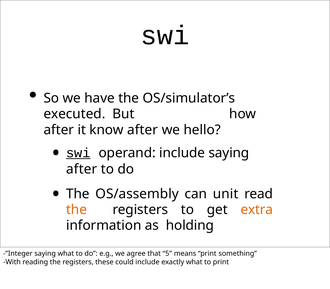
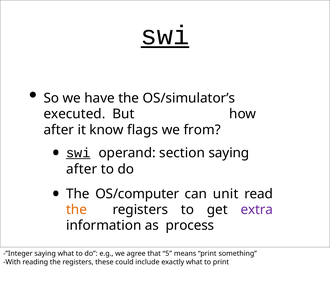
swi underline: none -> present (165, 36)
know after: after -> flags (143, 130)
hello: hello -> from (202, 130)
operand include: include -> section (182, 153)
OS/assembly: OS/assembly -> OS/computer (137, 194)
extra colour: orange -> purple (257, 210)
holding: holding -> process (190, 226)
